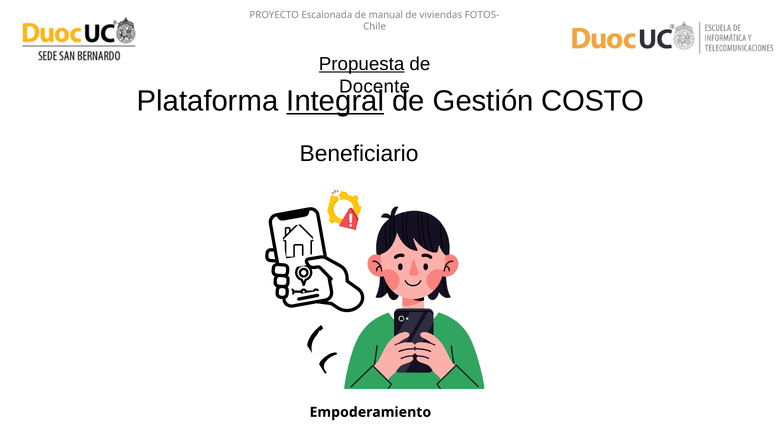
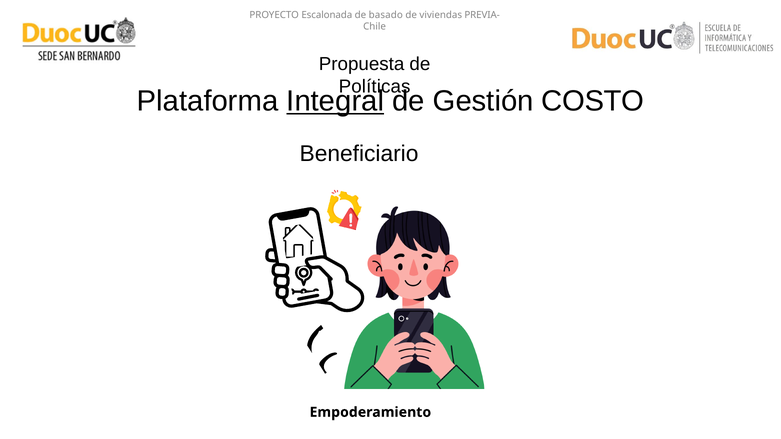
manual: manual -> basado (386, 15)
FOTOS-: FOTOS- -> PREVIA- (482, 15)
Propuesta underline: present -> none (362, 64)
Docente: Docente -> Políticas (375, 86)
